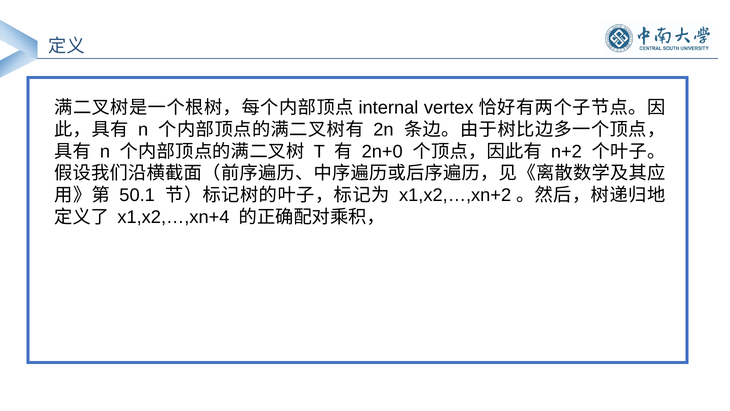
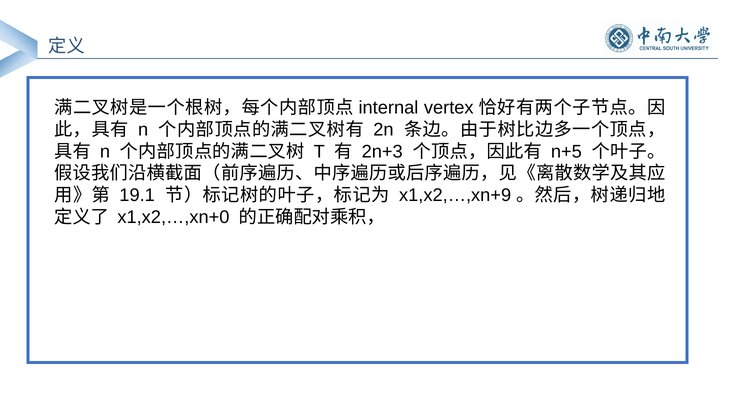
2n+0: 2n+0 -> 2n+3 (382, 151)
n+2: n+2 -> n+5 (566, 151)
50.1: 50.1 -> 19.1 (137, 195)
x1,x2,…,xn+2: x1,x2,…,xn+2 -> x1,x2,…,xn+9 (455, 195)
x1,x2,…,xn+4: x1,x2,…,xn+4 -> x1,x2,…,xn+0 (173, 217)
